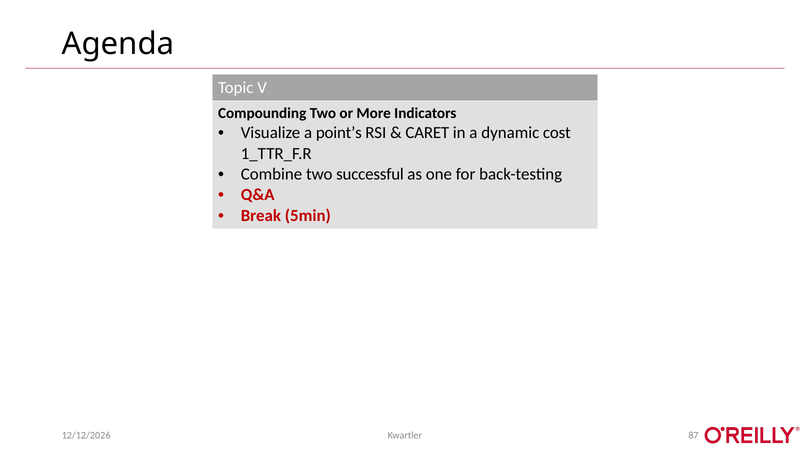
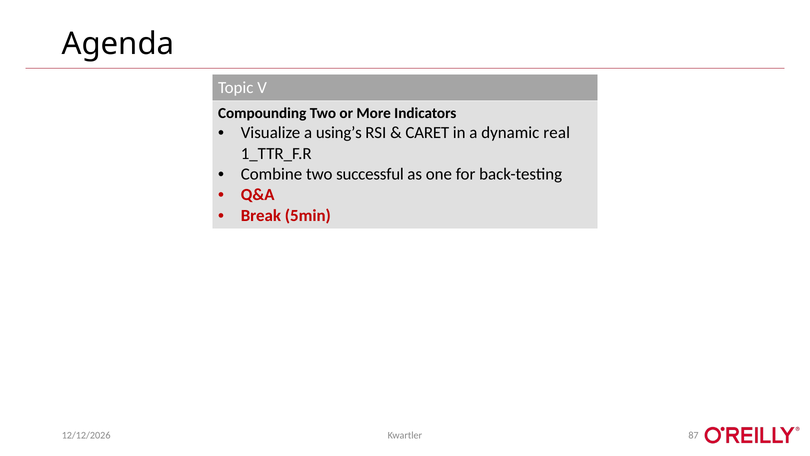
point’s: point’s -> using’s (339, 133)
cost: cost -> real (557, 133)
